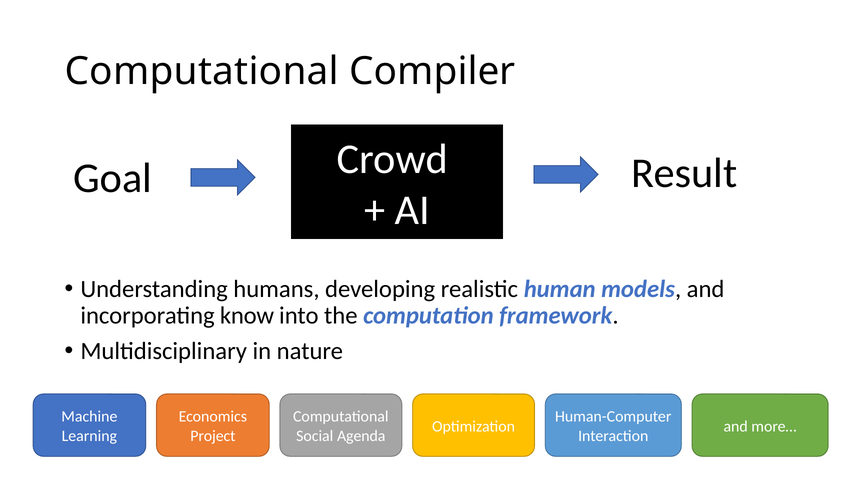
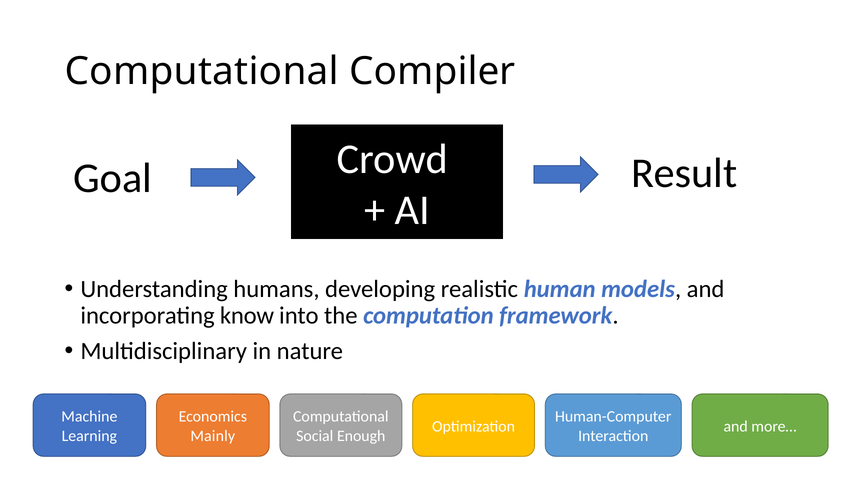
Project: Project -> Mainly (213, 435)
Agenda: Agenda -> Enough (361, 435)
